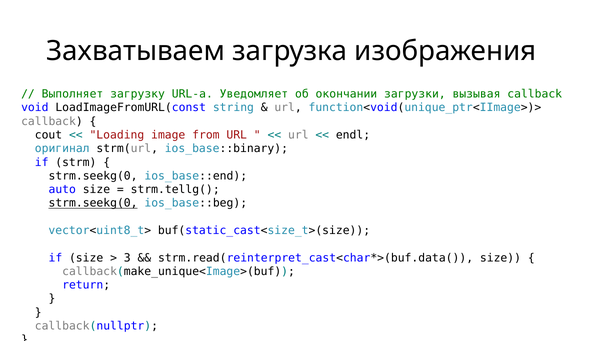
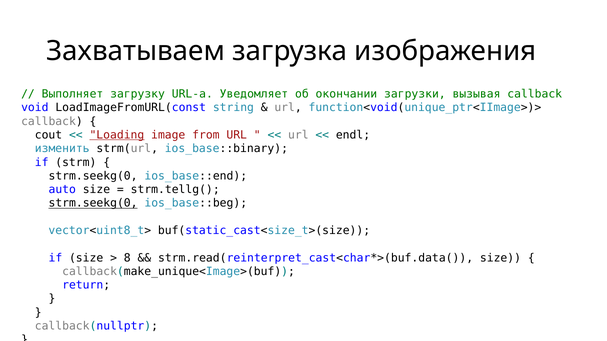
Loading underline: none -> present (117, 135)
оригинал: оригинал -> изменить (62, 149)
3: 3 -> 8 (127, 258)
